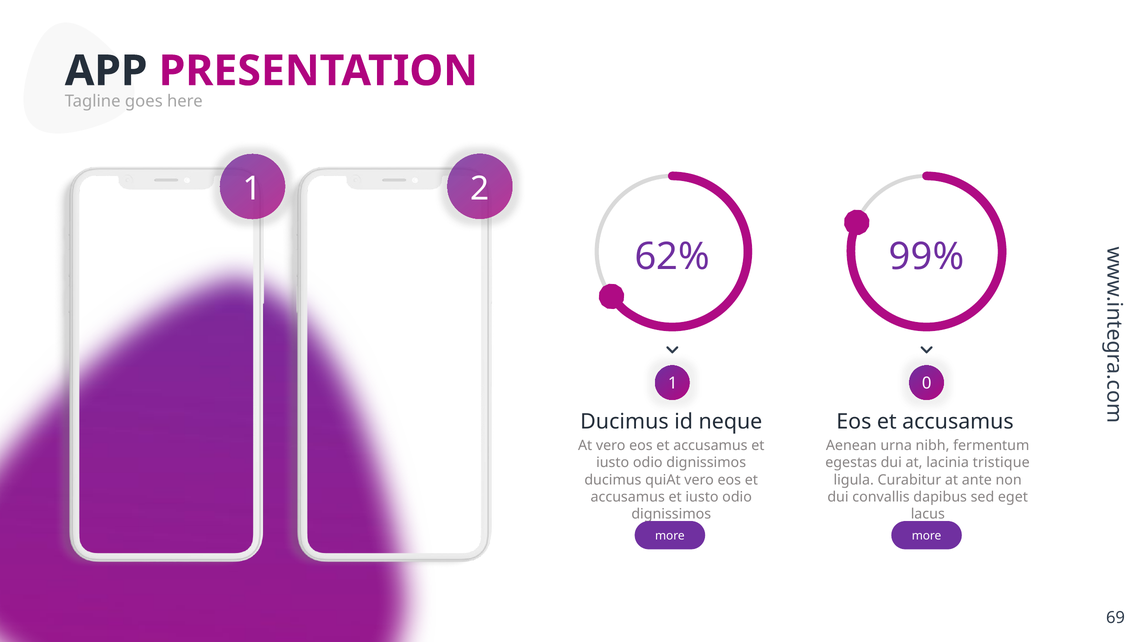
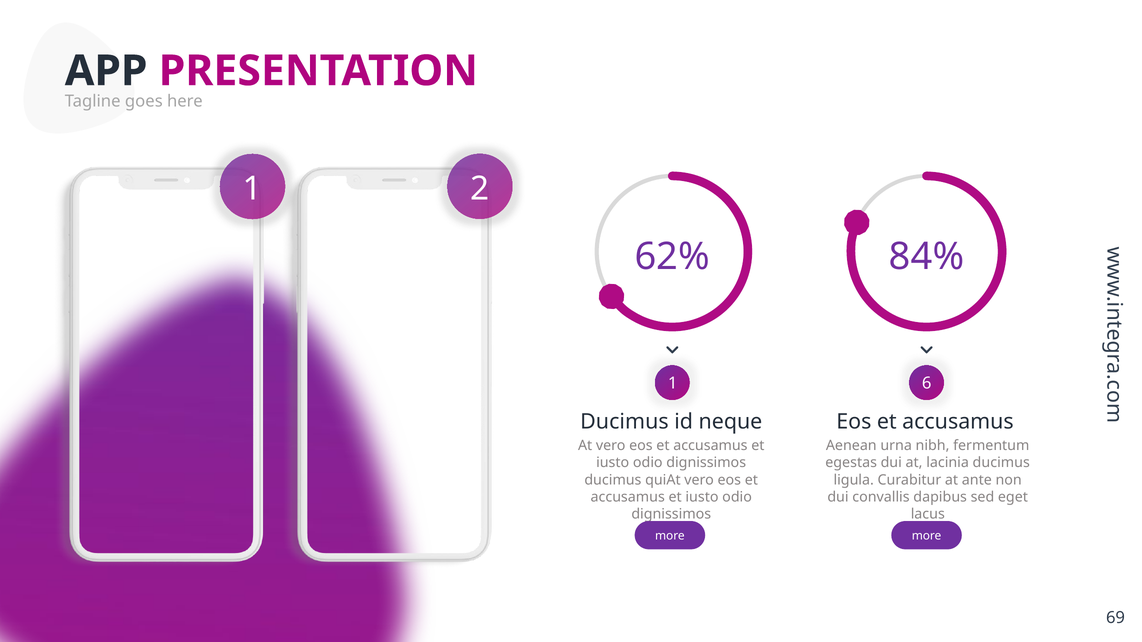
99%: 99% -> 84% (927, 257)
0: 0 -> 6 (927, 383)
lacinia tristique: tristique -> ducimus (1001, 463)
